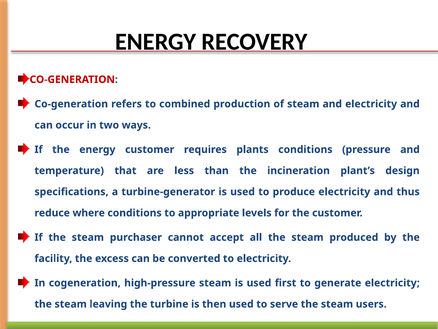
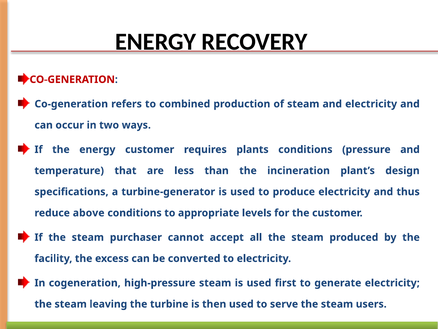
where: where -> above (89, 213)
